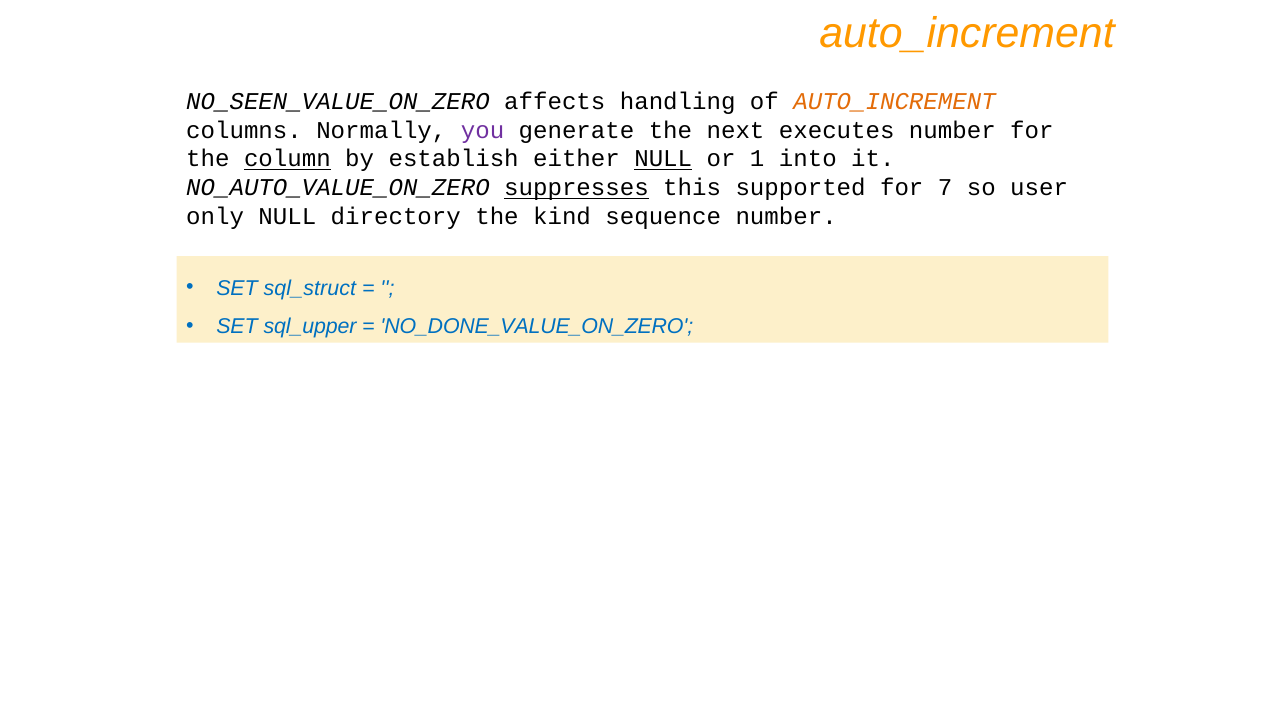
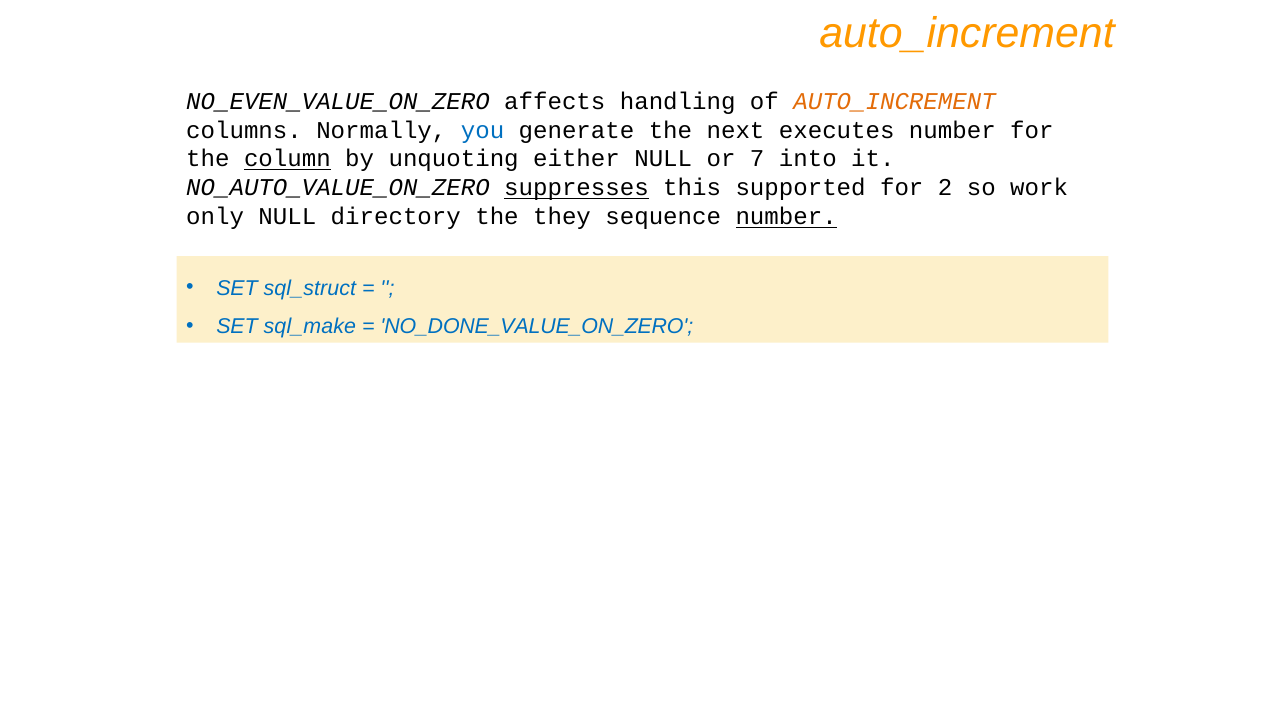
NO_SEEN_VALUE_ON_ZERO: NO_SEEN_VALUE_ON_ZERO -> NO_EVEN_VALUE_ON_ZERO (338, 101)
you colour: purple -> blue (483, 130)
establish: establish -> unquoting (454, 159)
NULL underline: present -> none (663, 159)
1: 1 -> 7 (757, 159)
7: 7 -> 2 (945, 188)
user: user -> work (1039, 188)
kind: kind -> they (562, 217)
number underline: none -> present (786, 217)
sql_upper: sql_upper -> sql_make (310, 326)
